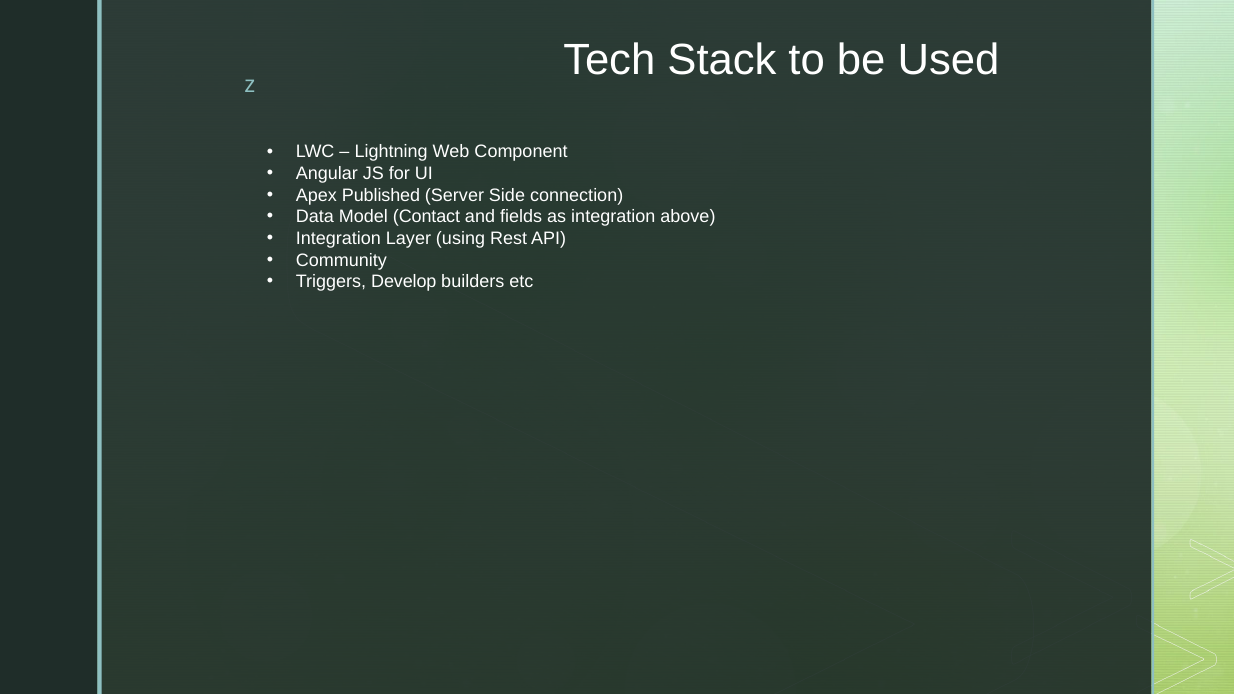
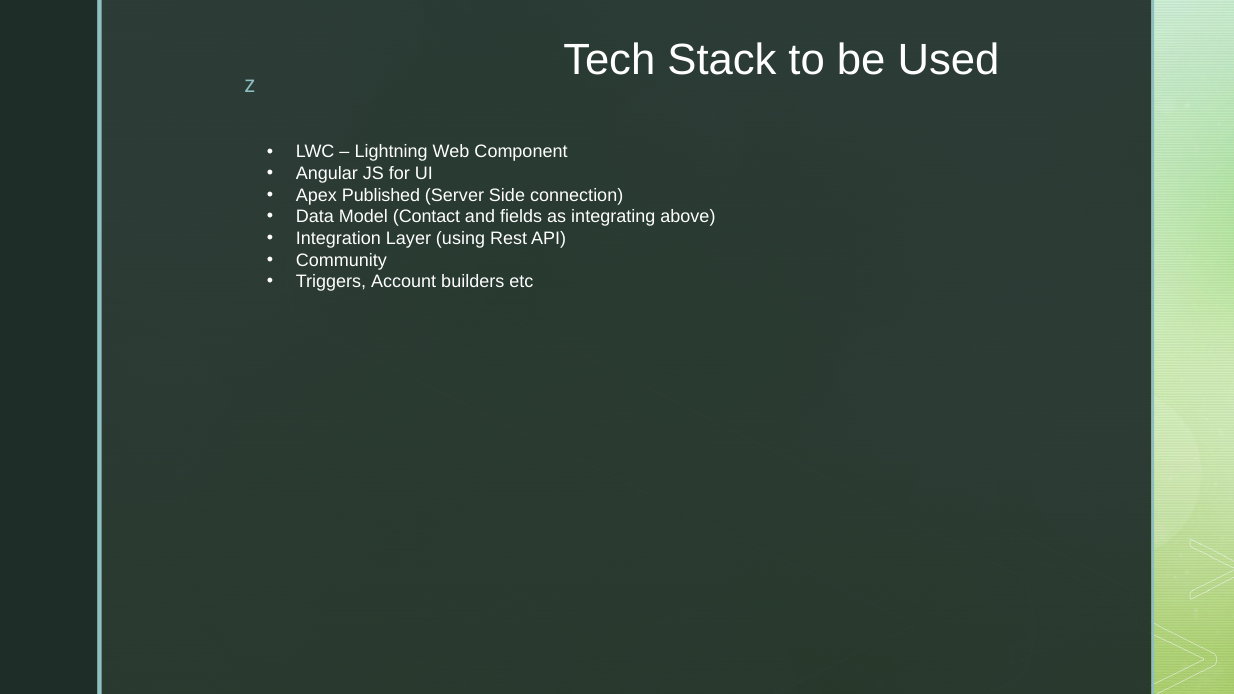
as integration: integration -> integrating (613, 217)
Develop: Develop -> Account (404, 282)
